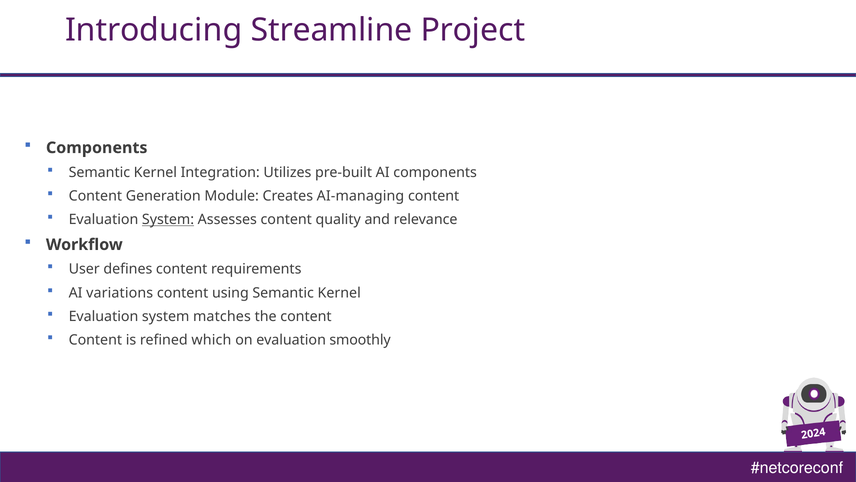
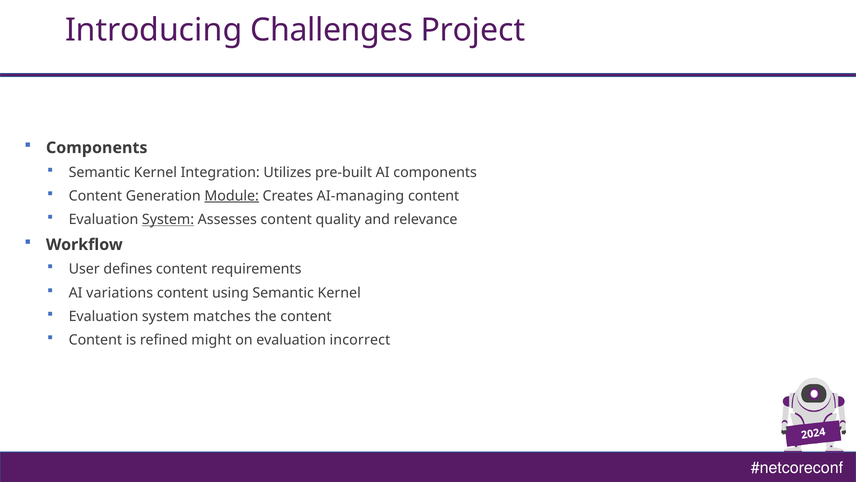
Streamline: Streamline -> Challenges (332, 30)
Module underline: none -> present (232, 196)
which: which -> might (211, 340)
smoothly: smoothly -> incorrect (360, 340)
